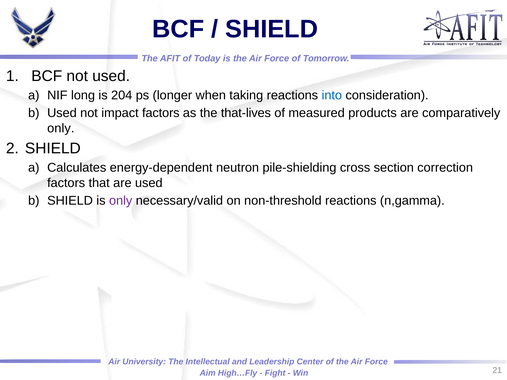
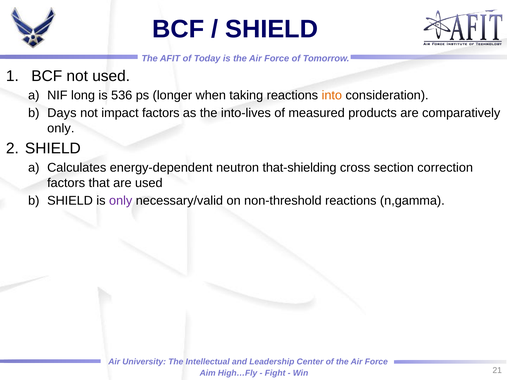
204: 204 -> 536 (122, 95)
into colour: blue -> orange (332, 95)
Used: Used -> Days (62, 113)
that-lives: that-lives -> into-lives (246, 113)
pile-shielding: pile-shielding -> that-shielding (300, 168)
